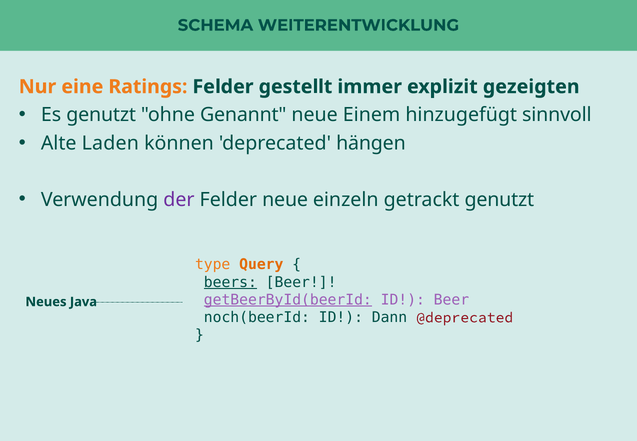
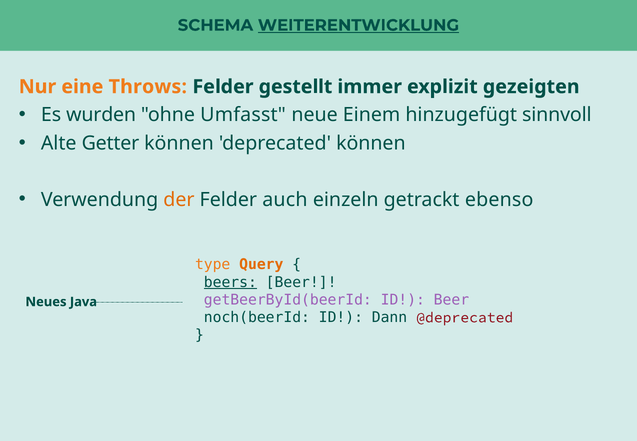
WEITERENTWICKLUNG underline: none -> present (358, 25)
Ratings: Ratings -> Throws (148, 87)
Es genutzt: genutzt -> wurden (101, 115)
Genannt: Genannt -> Umfasst (243, 115)
Laden: Laden -> Getter (110, 143)
deprecated hängen: hängen -> können (371, 143)
der colour: purple -> orange (179, 200)
Felder neue: neue -> auch (285, 200)
getrackt genutzt: genutzt -> ebenso (499, 200)
getBeerById(beerId underline: present -> none (288, 300)
